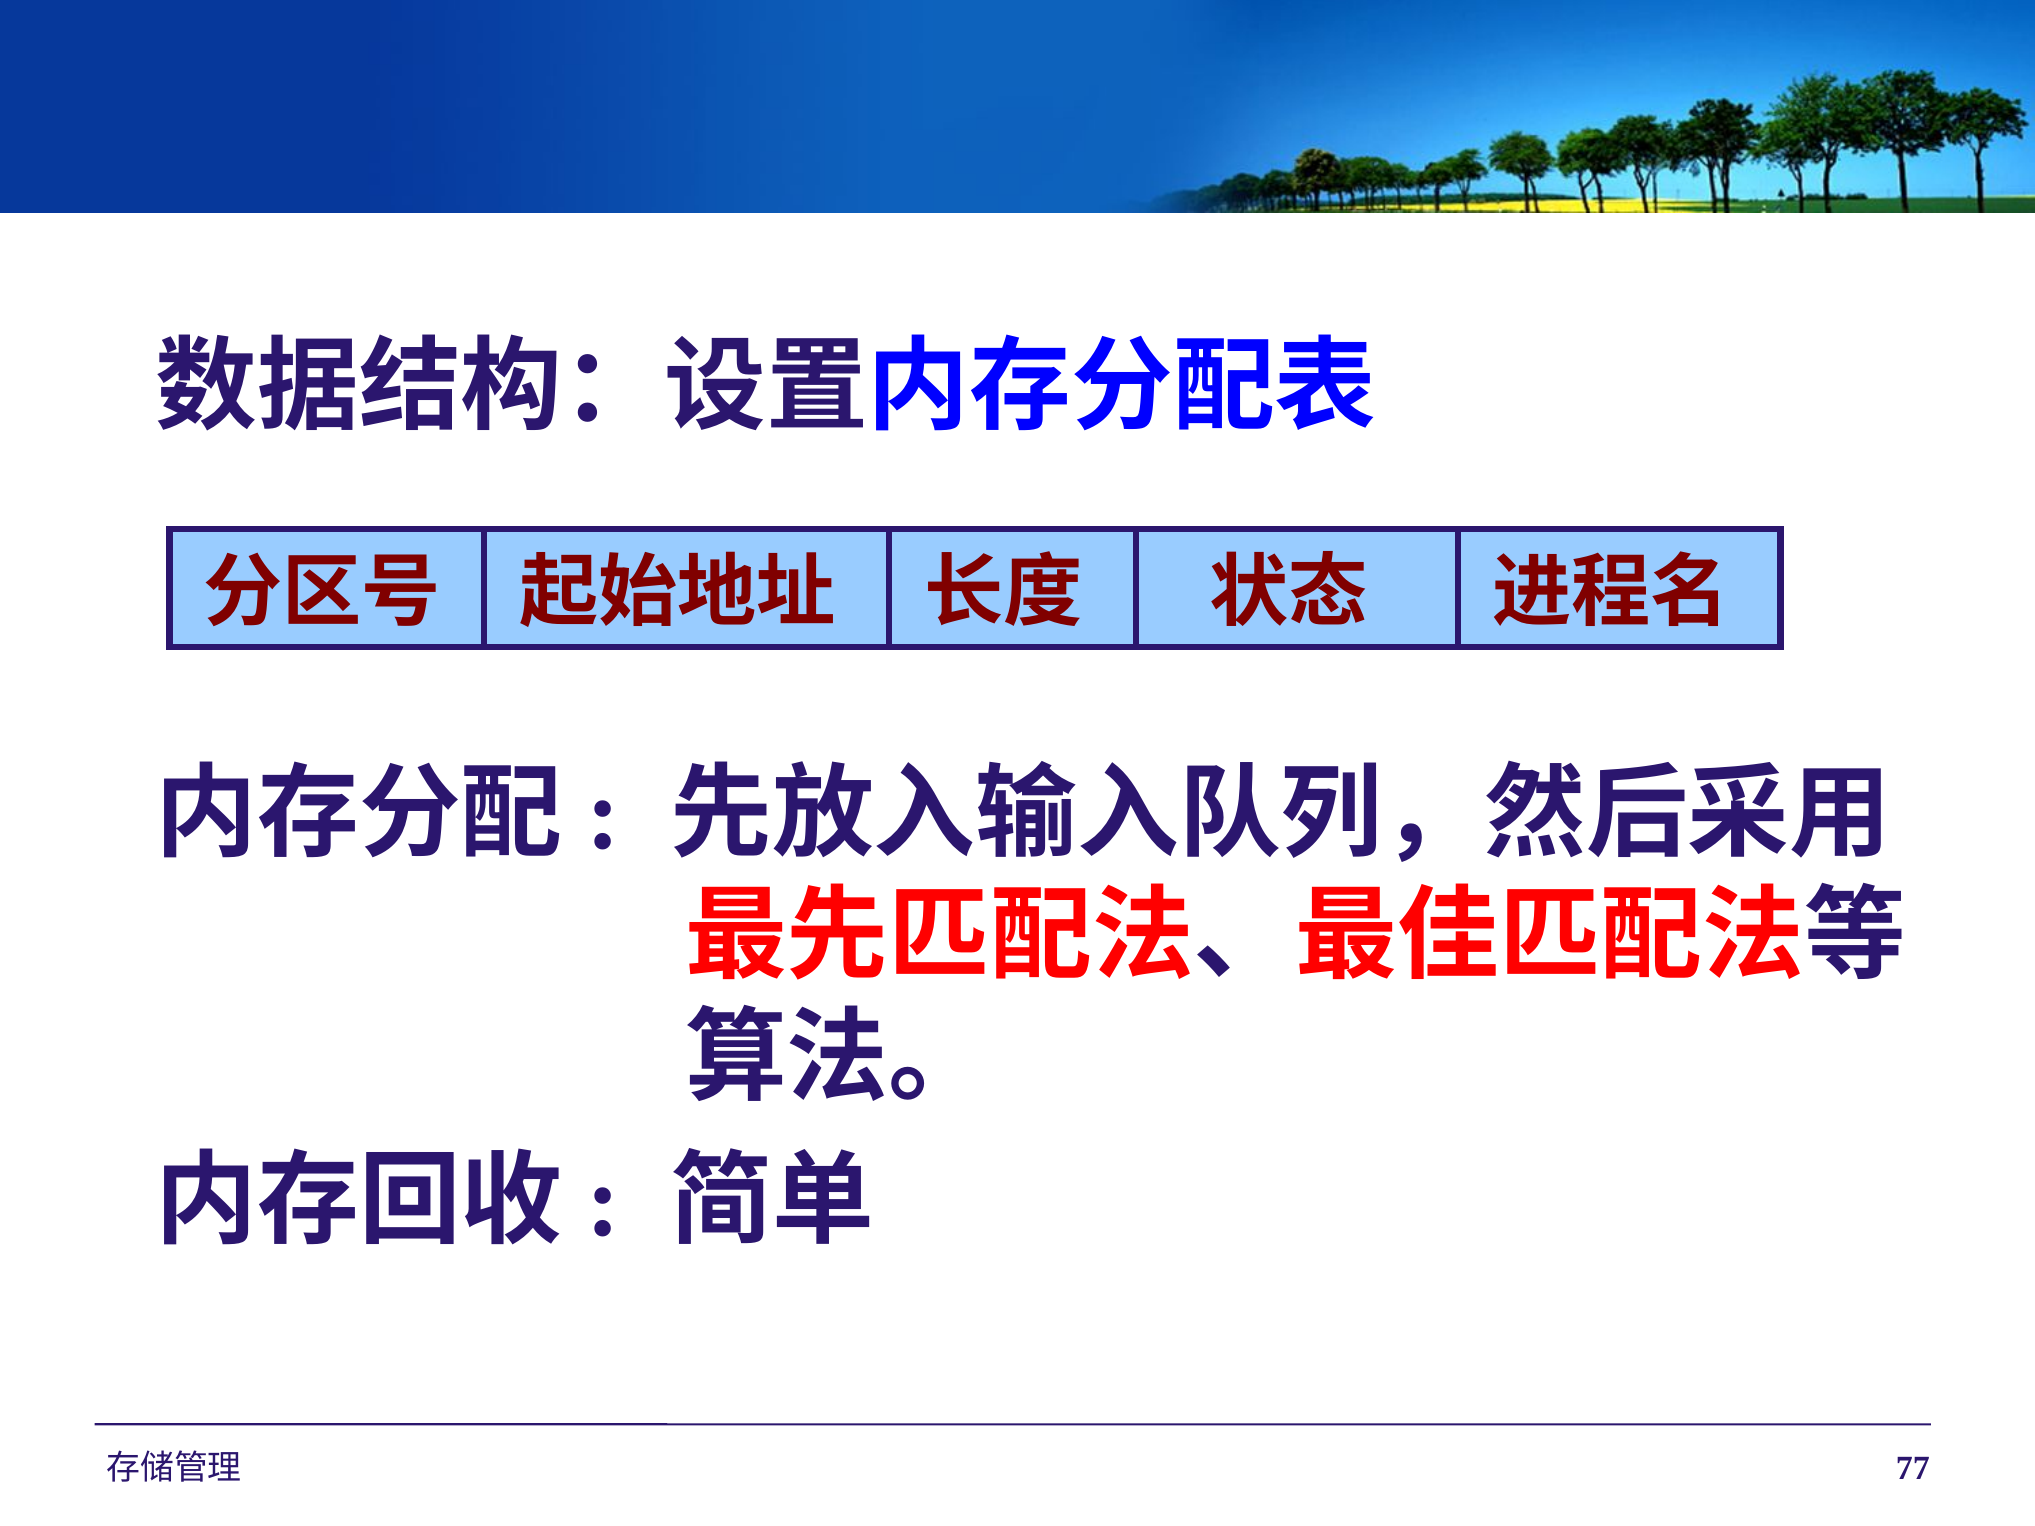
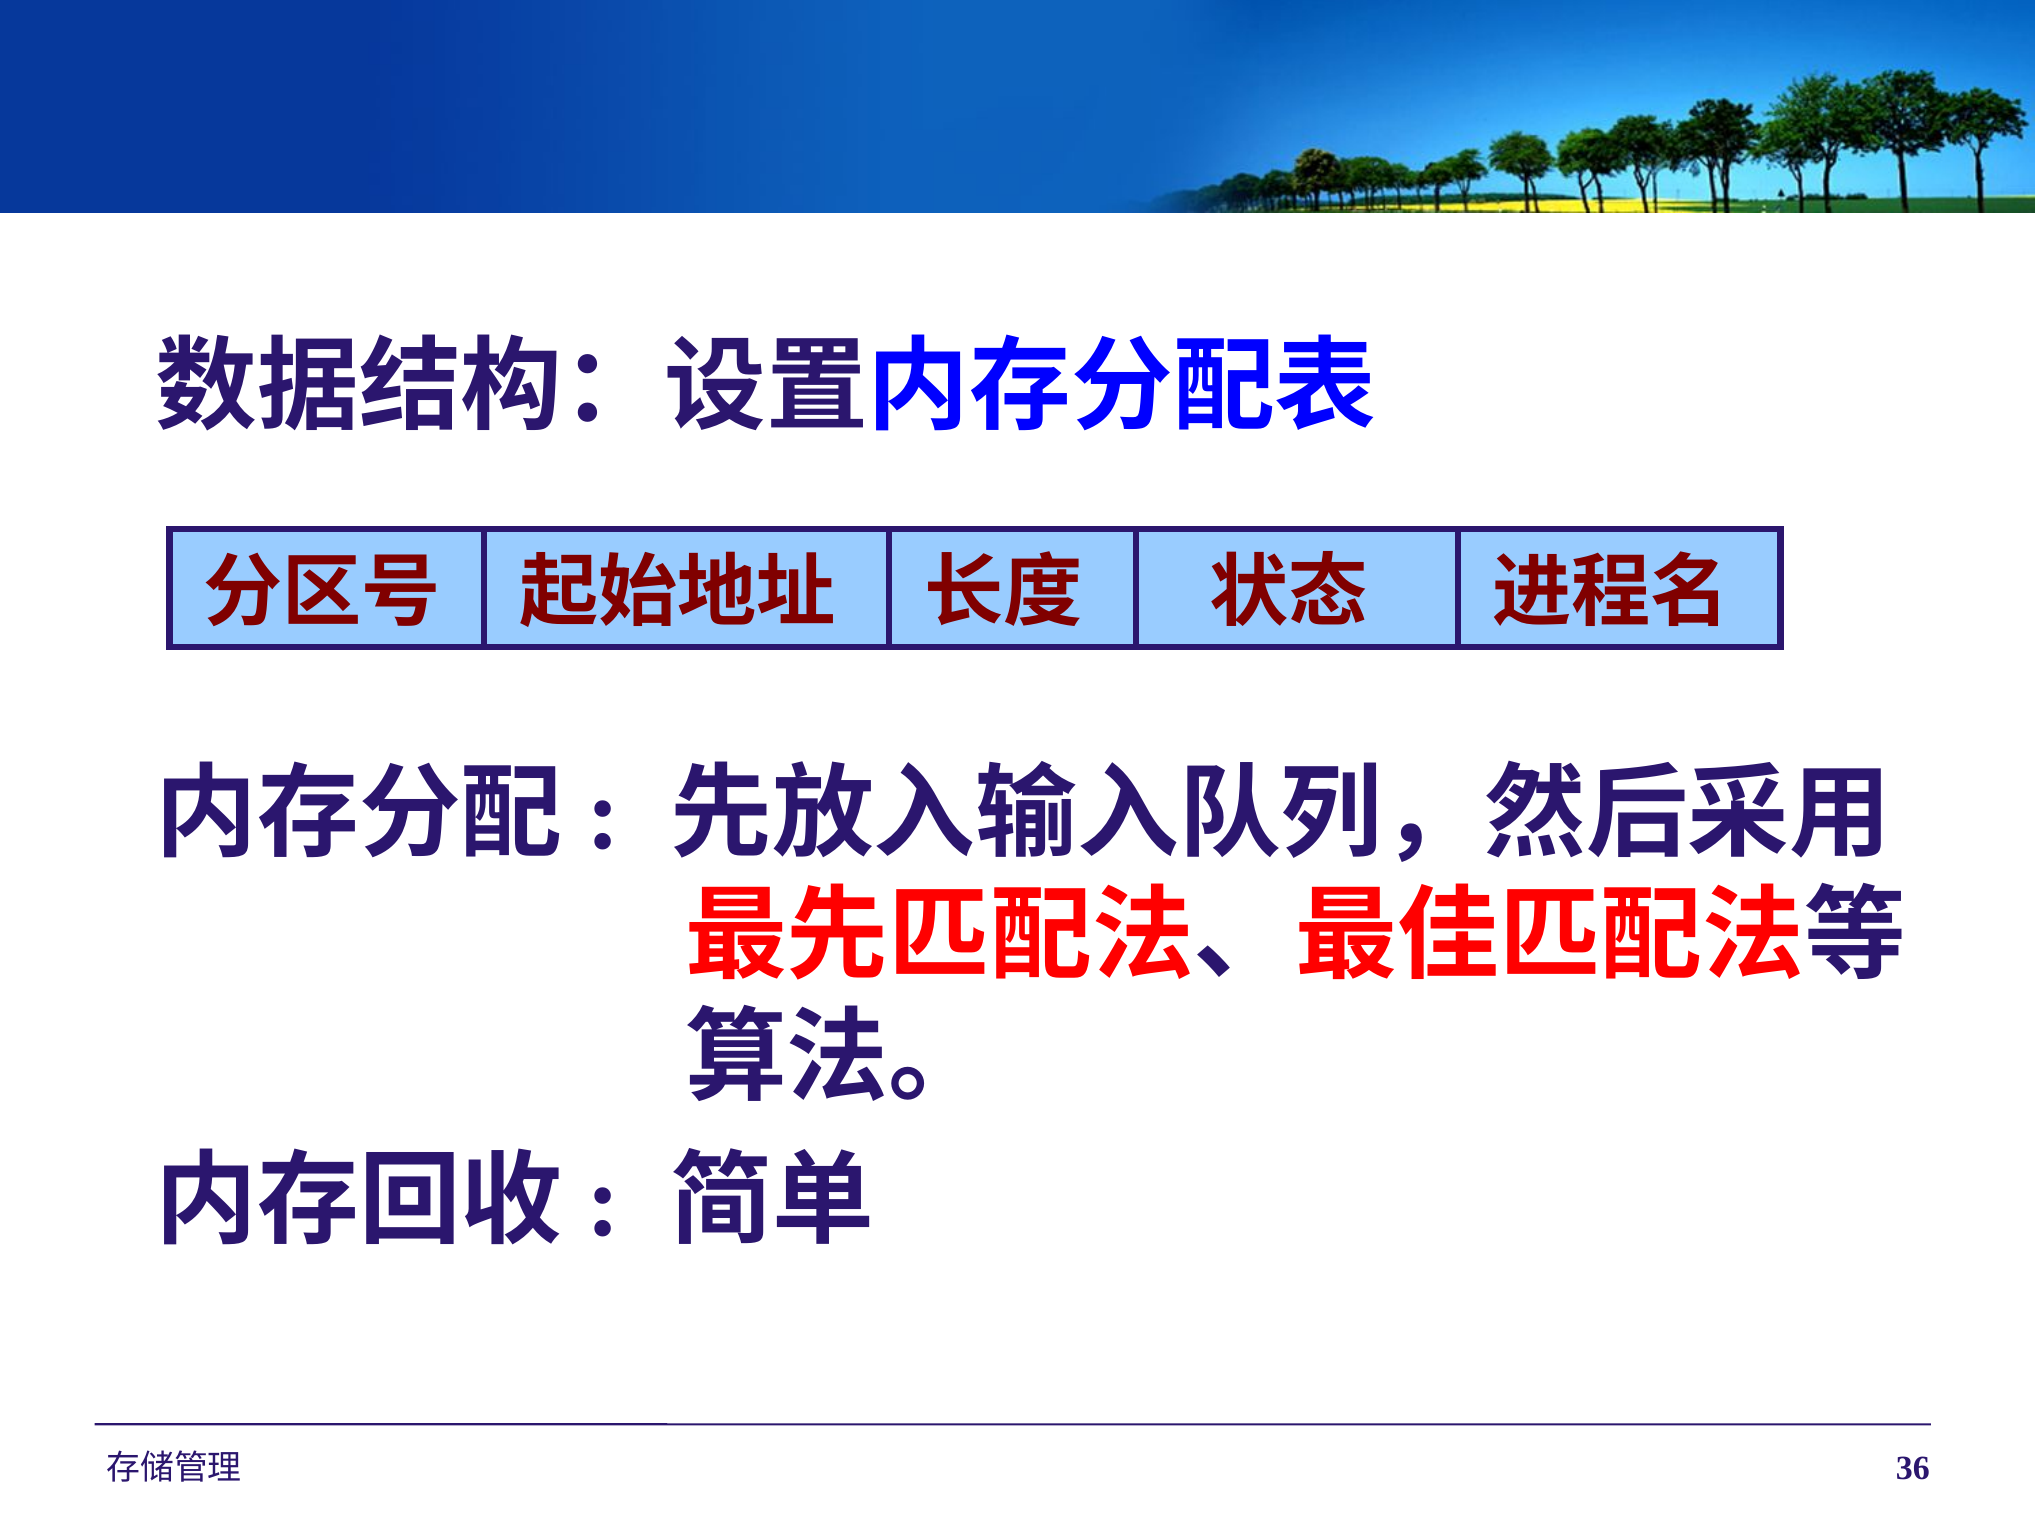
77: 77 -> 36 (1913, 1468)
